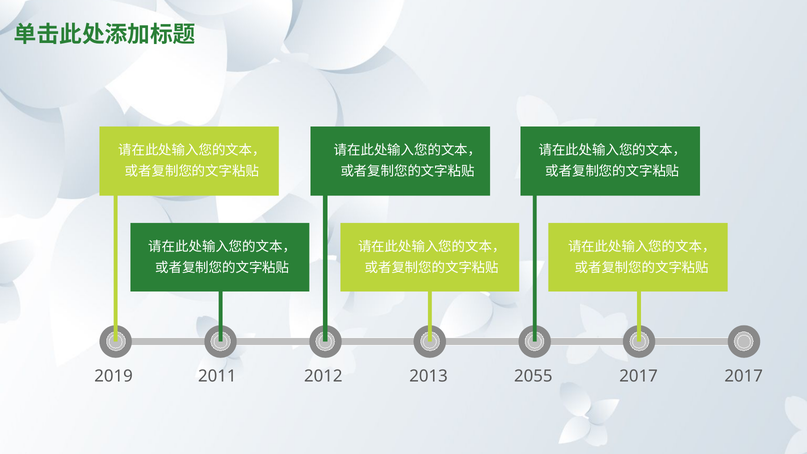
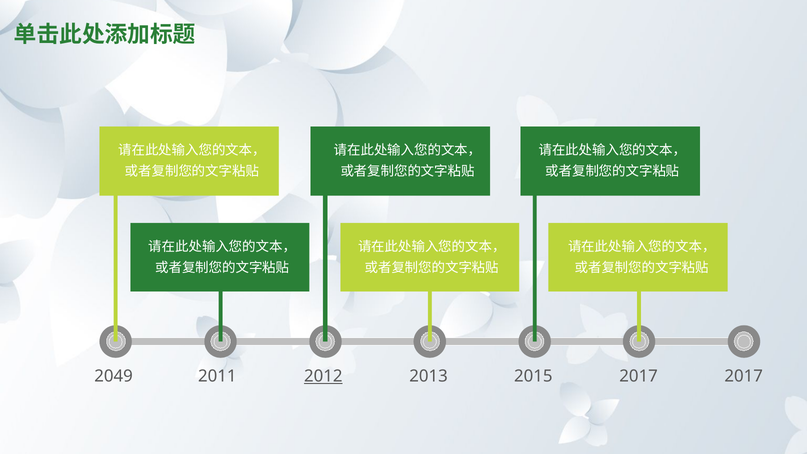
2019: 2019 -> 2049 (114, 376)
2012 underline: none -> present (323, 376)
2055: 2055 -> 2015 (533, 376)
